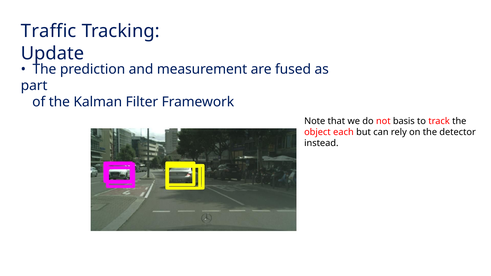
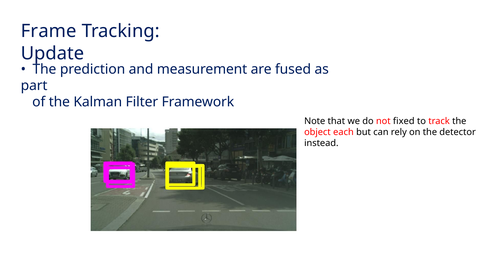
Traffic: Traffic -> Frame (49, 31)
basis: basis -> fixed (404, 121)
